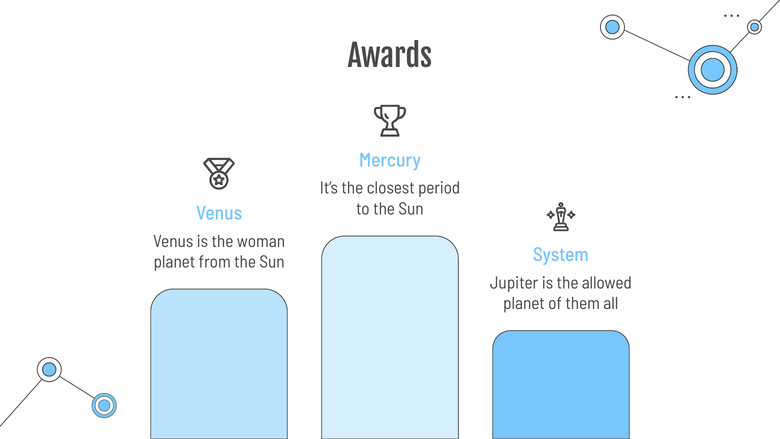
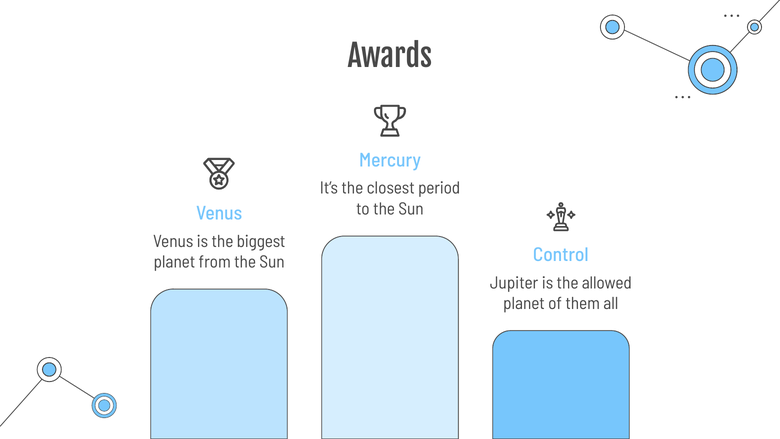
woman: woman -> biggest (261, 241)
System: System -> Control (561, 255)
